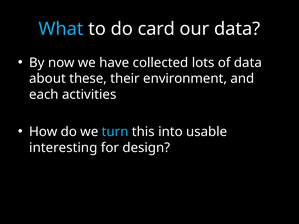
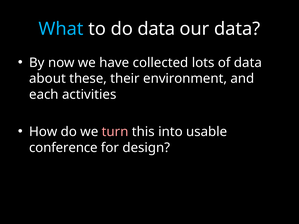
do card: card -> data (156, 29)
turn colour: light blue -> pink (115, 132)
interesting: interesting -> conference (63, 148)
